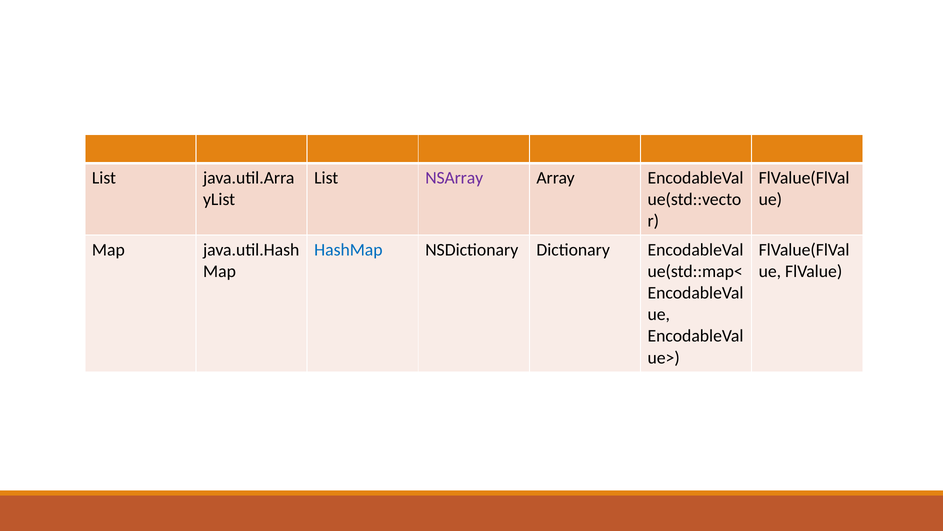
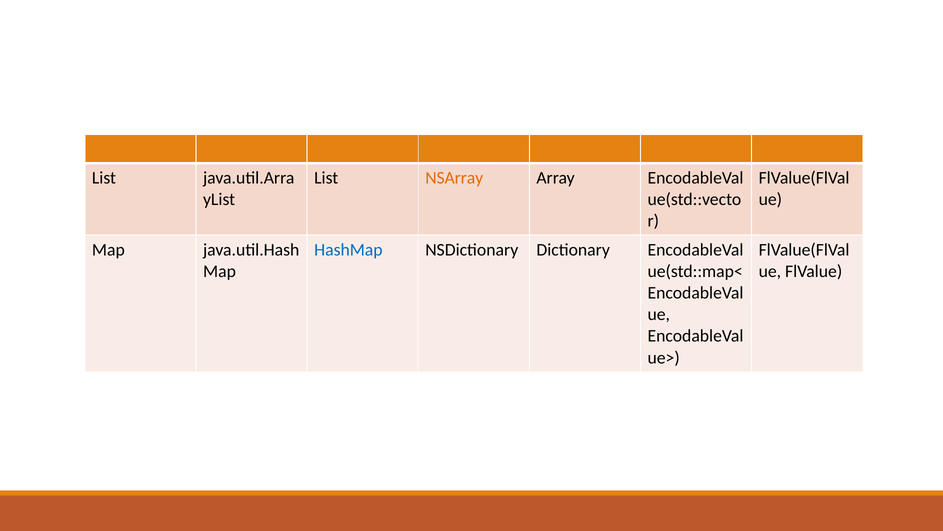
NSArray colour: purple -> orange (454, 178)
